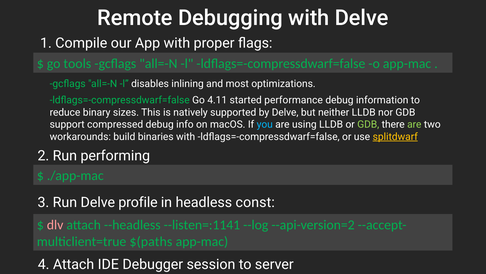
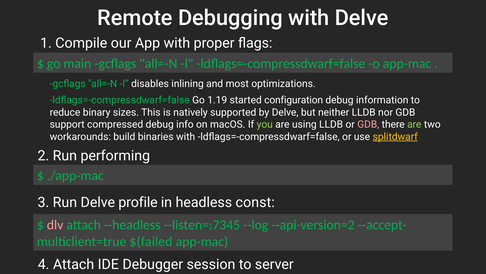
tools: tools -> main (77, 63)
4.11: 4.11 -> 1.19 (217, 100)
performance: performance -> configuration (294, 100)
you colour: light blue -> light green (265, 124)
GDB colour: light green -> pink (368, 124)
--listen=:1141: --listen=:1141 -> --listen=:7345 (202, 225)
$(paths: $(paths -> $(failed (151, 241)
